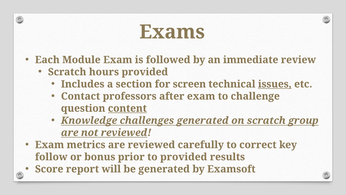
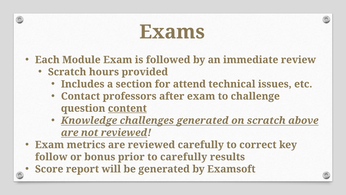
screen: screen -> attend (189, 84)
issues underline: present -> none (275, 84)
group: group -> above (303, 120)
to provided: provided -> carefully (184, 157)
